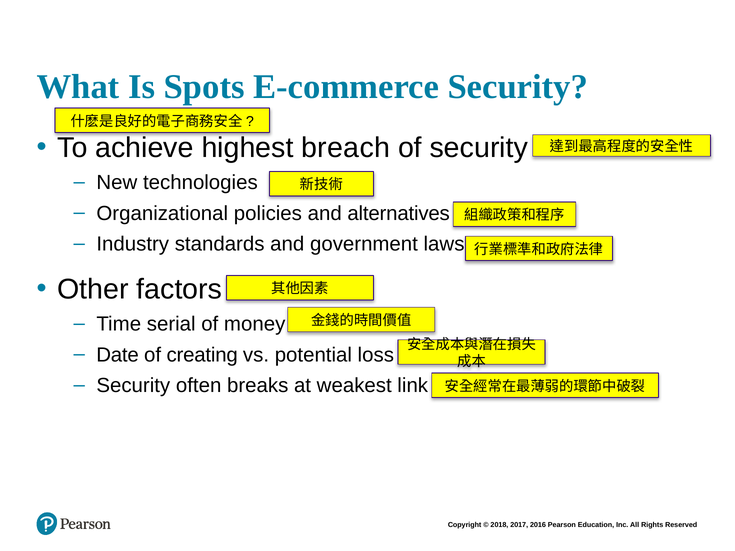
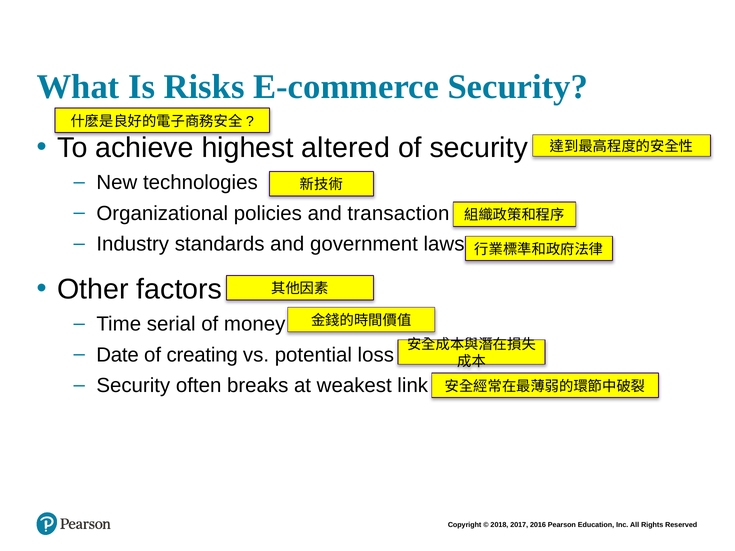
Spots: Spots -> Risks (204, 87)
breach: breach -> altered (346, 148)
alternatives: alternatives -> transaction (398, 213)
